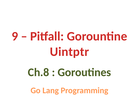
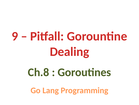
Uintptr: Uintptr -> Dealing (70, 51)
